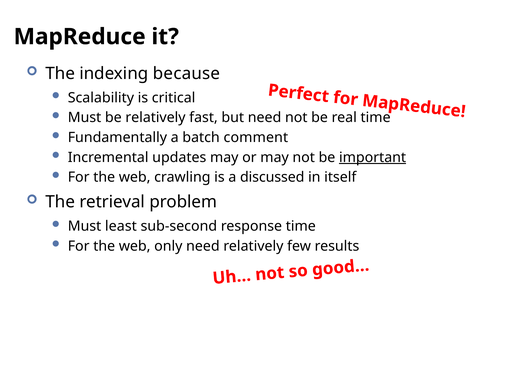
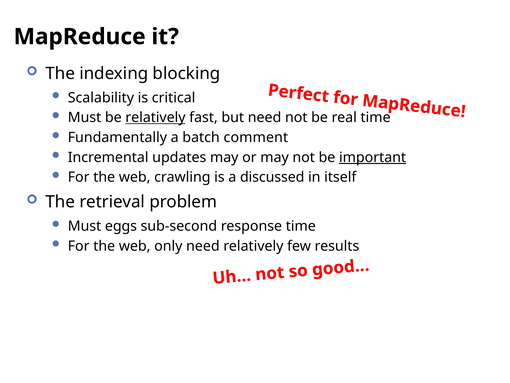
because: because -> blocking (187, 73)
relatively underline: none -> present (155, 117)
least: least -> eggs (121, 226)
